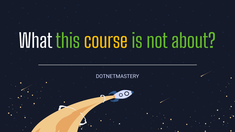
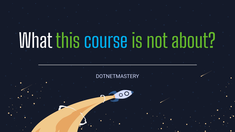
course colour: yellow -> light blue (106, 41)
